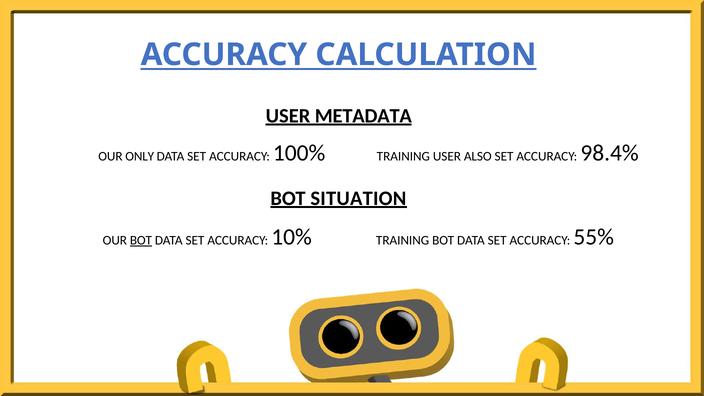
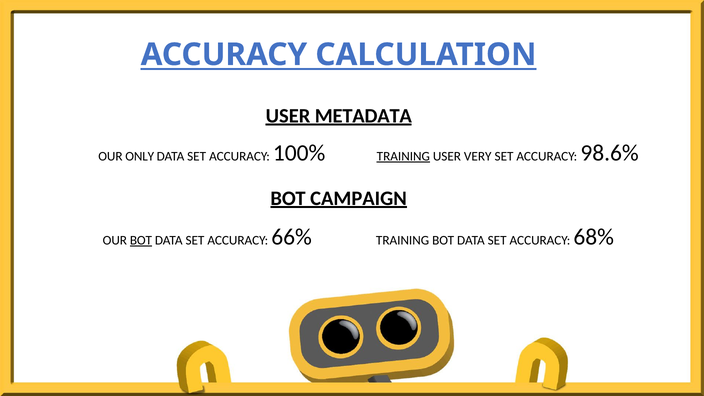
TRAINING underline: none -> present (403, 156)
ALSO: ALSO -> VERY (478, 156)
98.4%: 98.4% -> 98.6% (610, 153)
SITUATION: SITUATION -> CAMPAIGN (358, 198)
10%: 10% -> 66% (292, 237)
55%: 55% -> 68% (594, 237)
